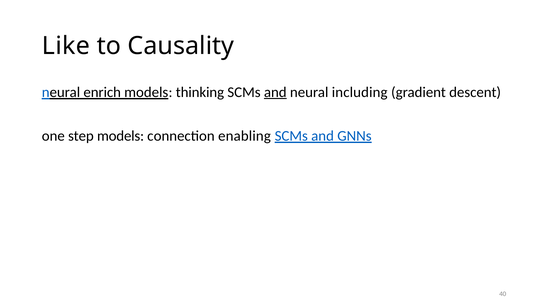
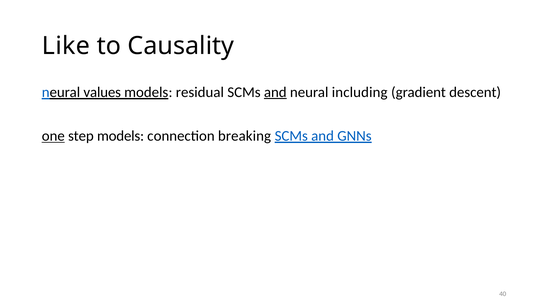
enrich: enrich -> values (102, 92)
thinking: thinking -> residual (200, 92)
one underline: none -> present (53, 136)
enabling: enabling -> breaking (245, 136)
